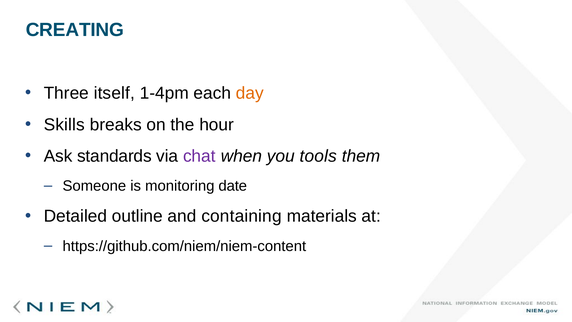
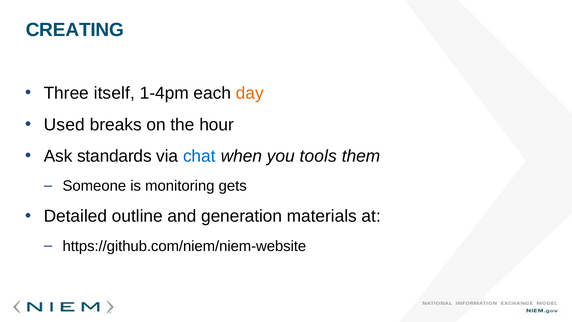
Skills: Skills -> Used (64, 125)
chat colour: purple -> blue (199, 156)
date: date -> gets (233, 186)
containing: containing -> generation (242, 216)
https://github.com/niem/niem-content: https://github.com/niem/niem-content -> https://github.com/niem/niem-website (184, 246)
